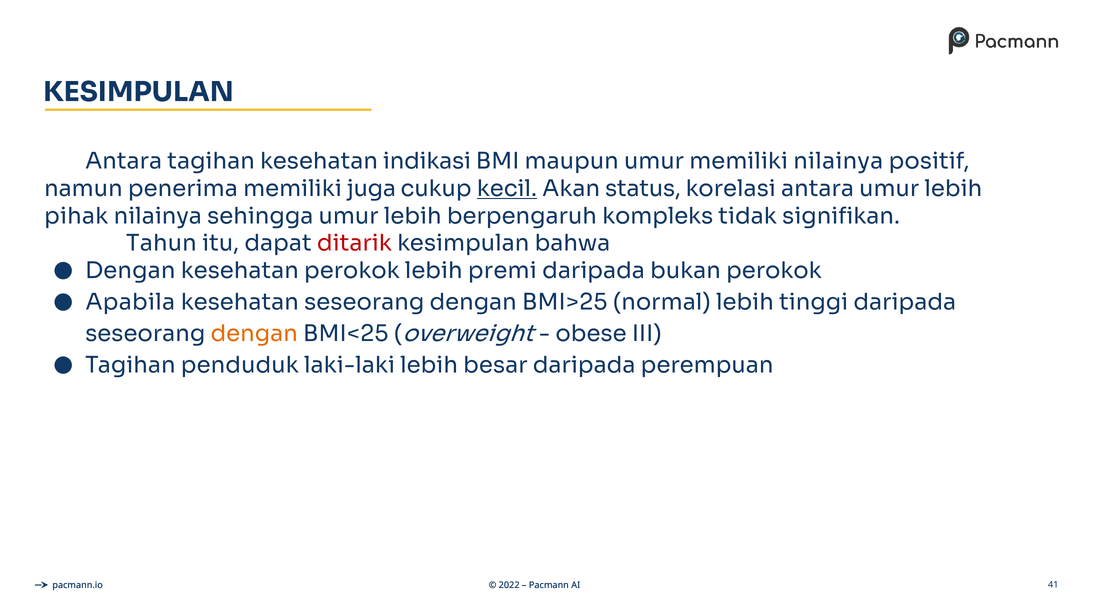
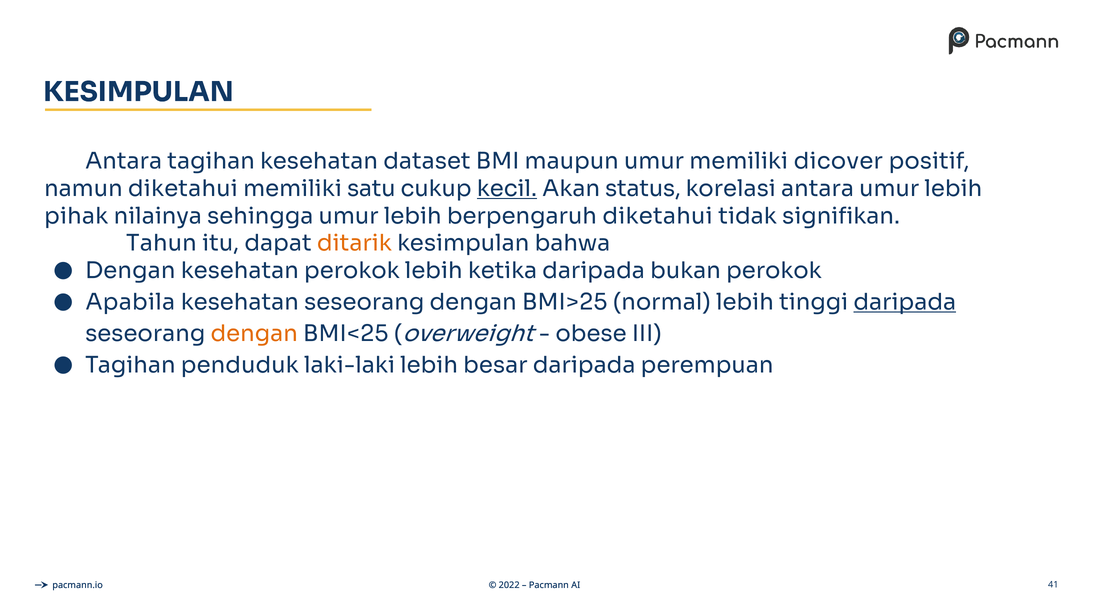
indikasi: indikasi -> dataset (427, 161)
memiliki nilainya: nilainya -> dicover (838, 161)
namun penerima: penerima -> diketahui (183, 189)
juga: juga -> satu (371, 189)
berpengaruh kompleks: kompleks -> diketahui (658, 216)
ditarik colour: red -> orange (354, 243)
premi: premi -> ketika (503, 271)
daripada underline: none -> present (905, 302)
